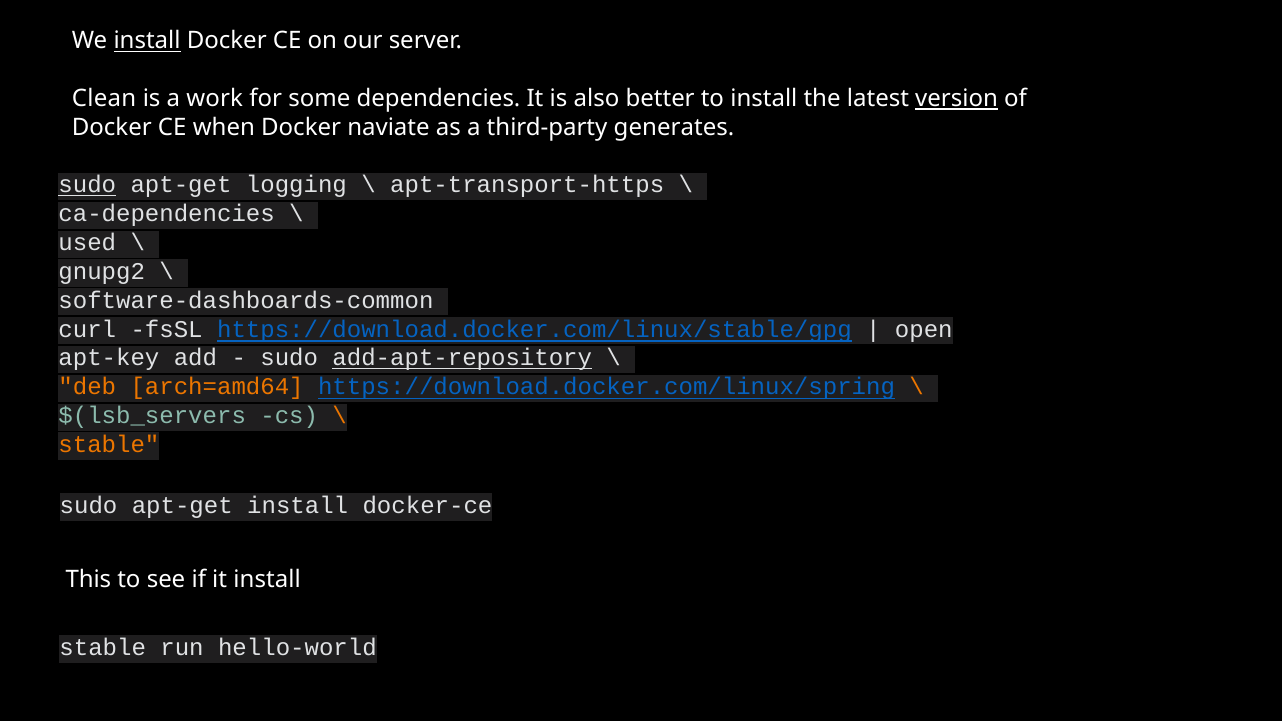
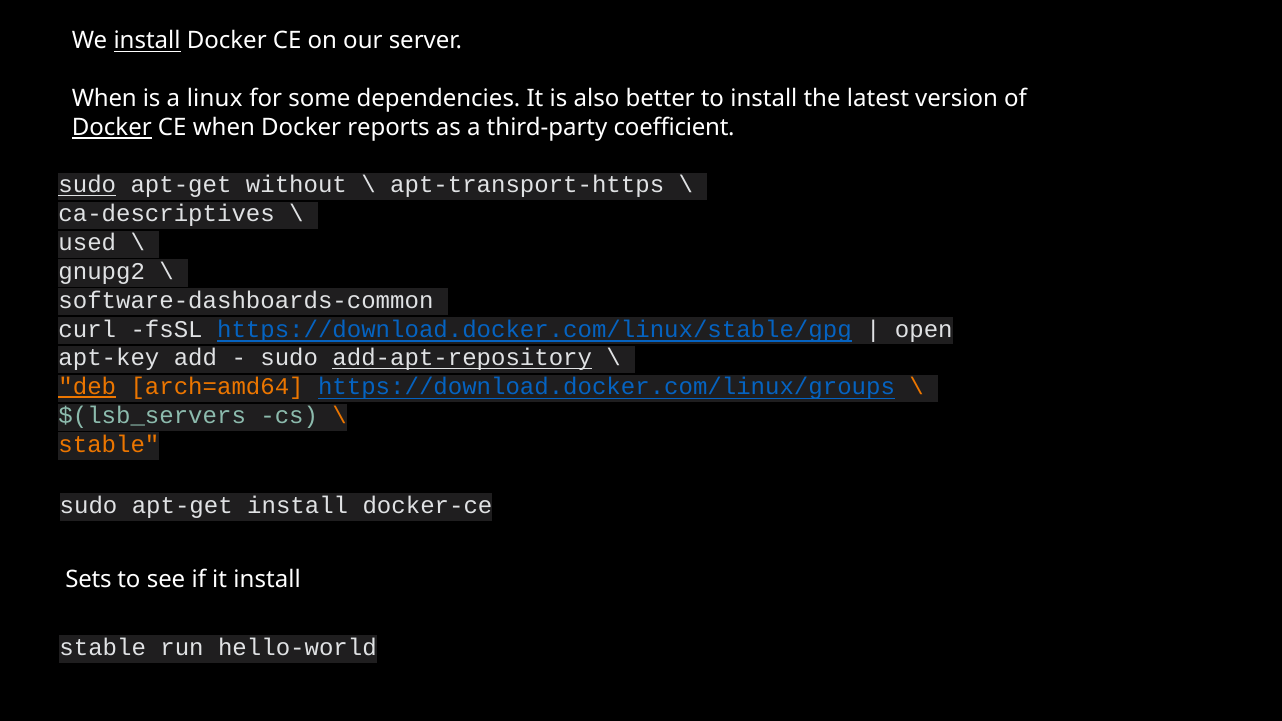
Clean: Clean -> When (104, 99)
work: work -> linux (215, 99)
version underline: present -> none (957, 99)
Docker underline: none -> present (112, 128)
naviate: naviate -> reports (389, 128)
generates: generates -> coefficient (674, 128)
logging: logging -> without (296, 185)
ca-dependencies: ca-dependencies -> ca-descriptives (167, 214)
deb underline: none -> present (87, 387)
https://download.docker.com/linux/spring: https://download.docker.com/linux/spring -> https://download.docker.com/linux/groups (606, 387)
This: This -> Sets (89, 580)
